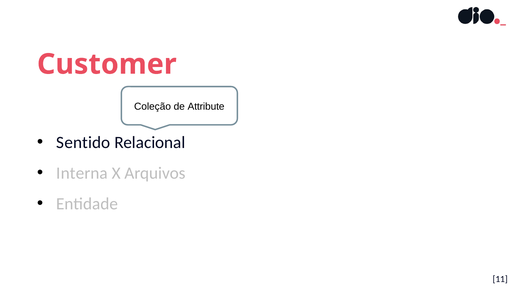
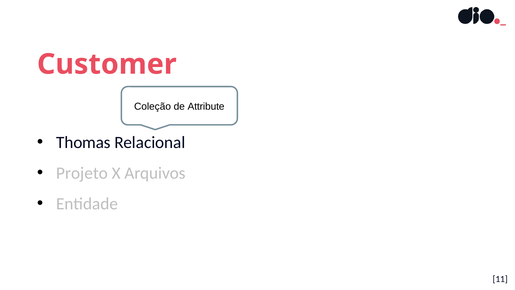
Sentido: Sentido -> Thomas (83, 142)
Interna: Interna -> Projeto (82, 173)
